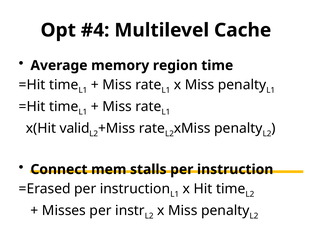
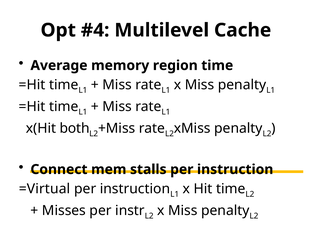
valid: valid -> both (75, 128)
=Erased: =Erased -> =Virtual (45, 189)
